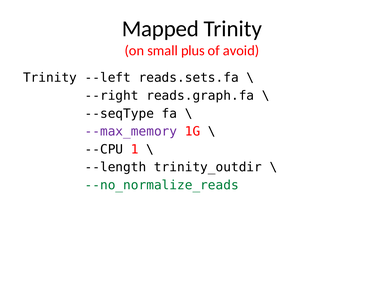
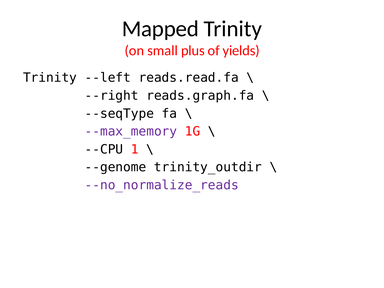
avoid: avoid -> yields (241, 51)
reads.sets.fa: reads.sets.fa -> reads.read.fa (189, 78)
--length: --length -> --genome (115, 167)
--no_normalize_reads colour: green -> purple (162, 185)
